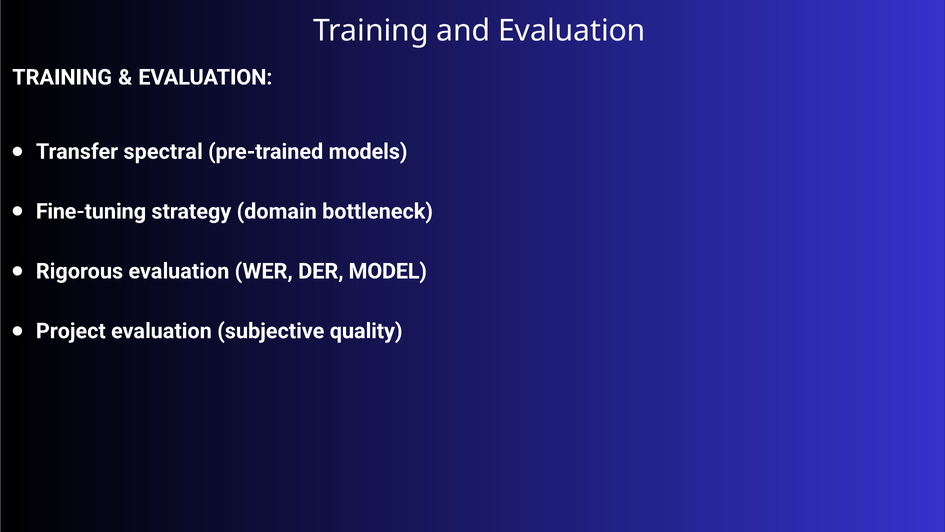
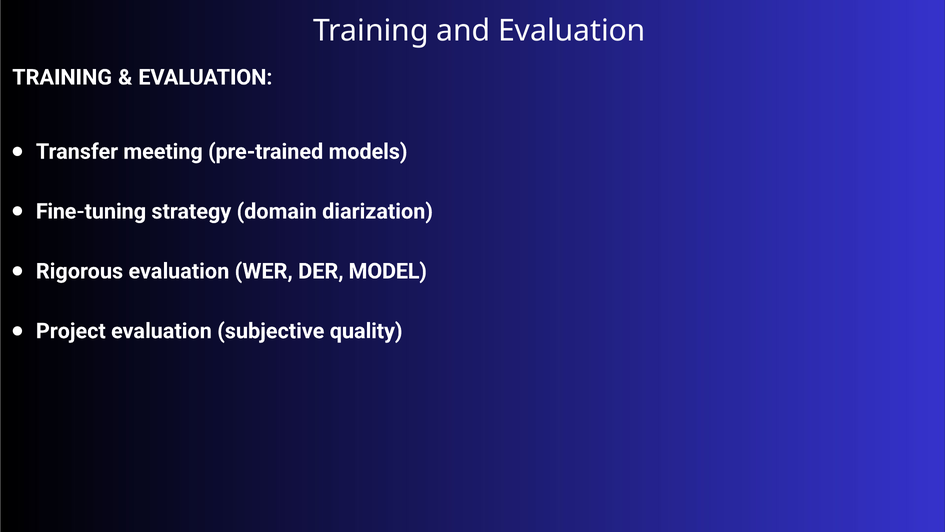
spectral: spectral -> meeting (163, 151)
bottleneck: bottleneck -> diarization (378, 211)
